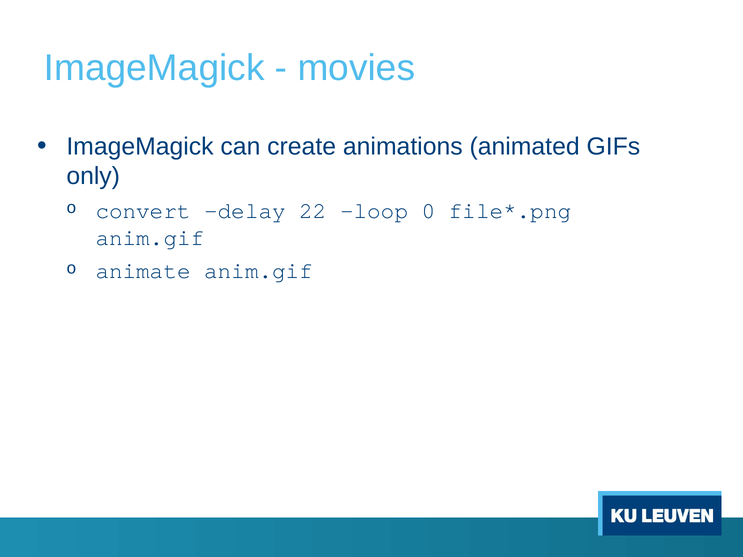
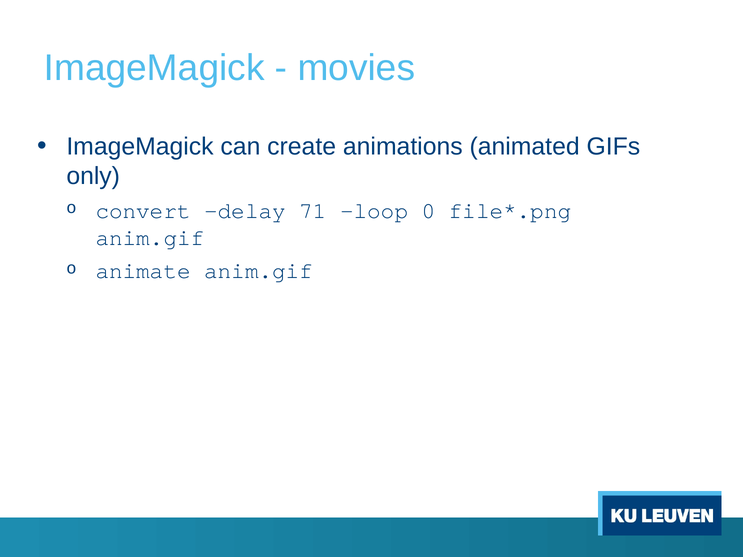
22: 22 -> 71 (313, 211)
